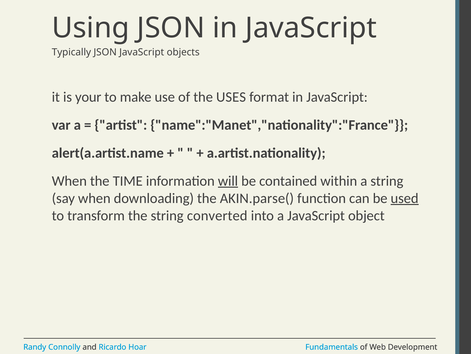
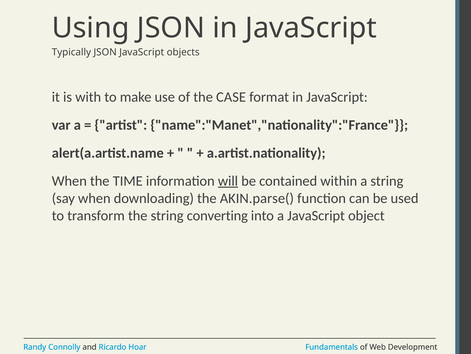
your: your -> with (88, 97)
USES: USES -> CASE (231, 97)
used underline: present -> none (405, 198)
converted: converted -> converting (217, 215)
